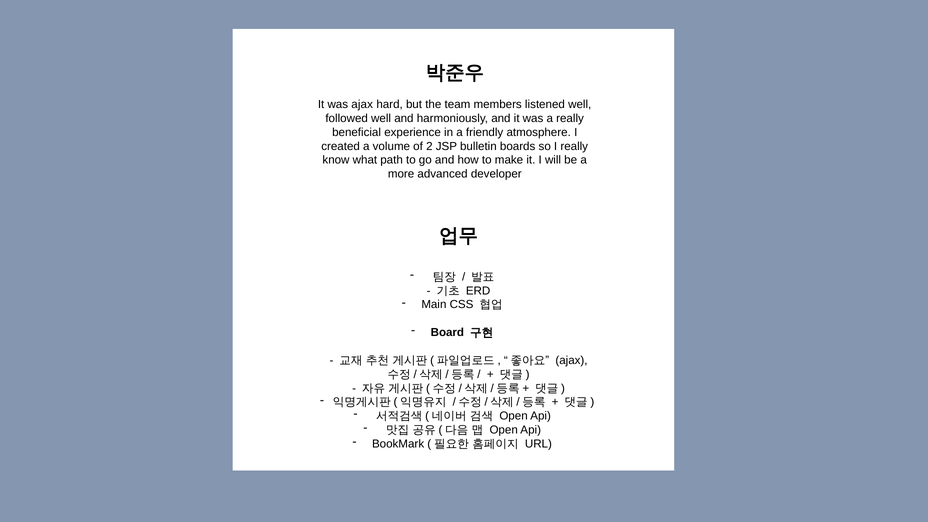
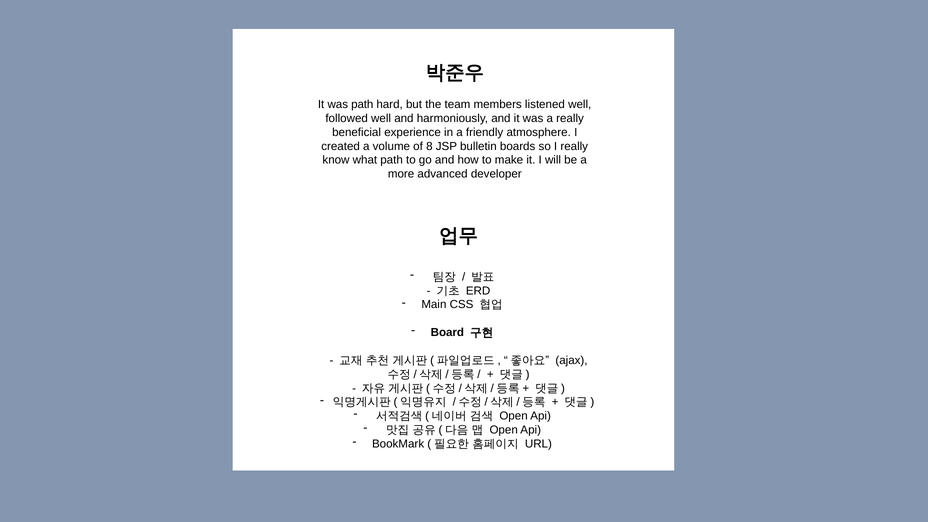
was ajax: ajax -> path (362, 104)
2: 2 -> 8 (429, 146)
